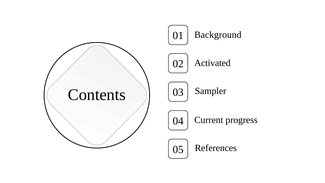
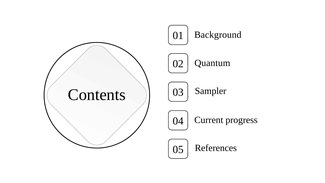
Activated: Activated -> Quantum (212, 63)
